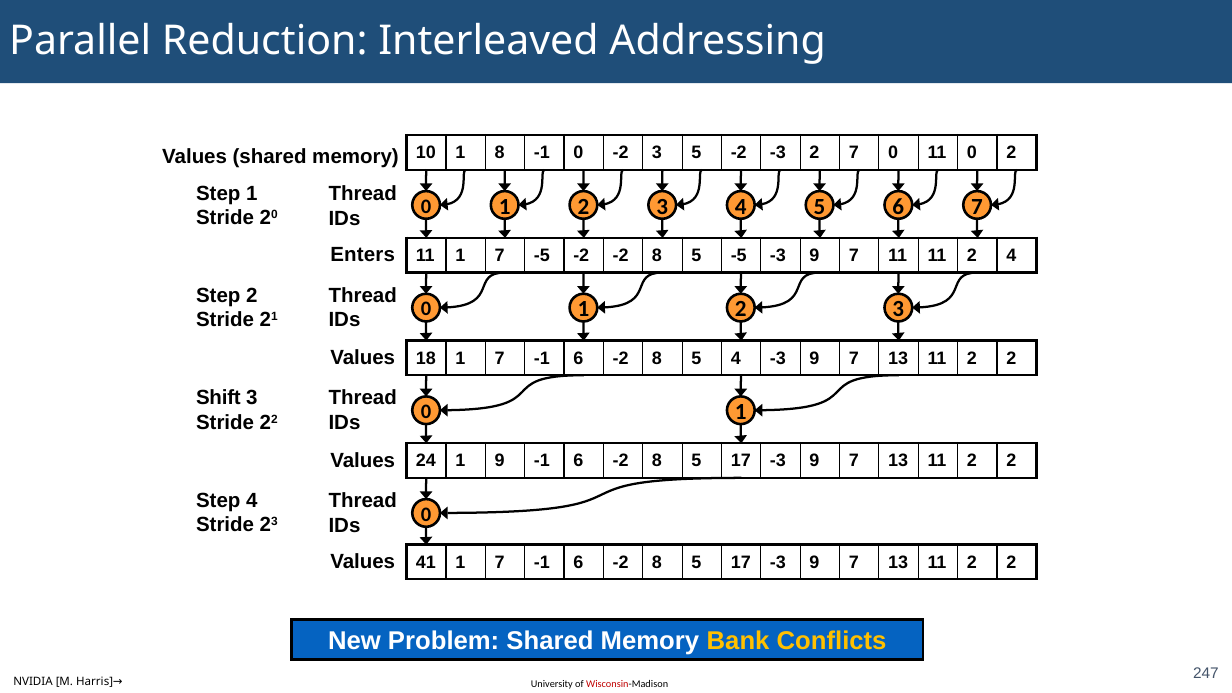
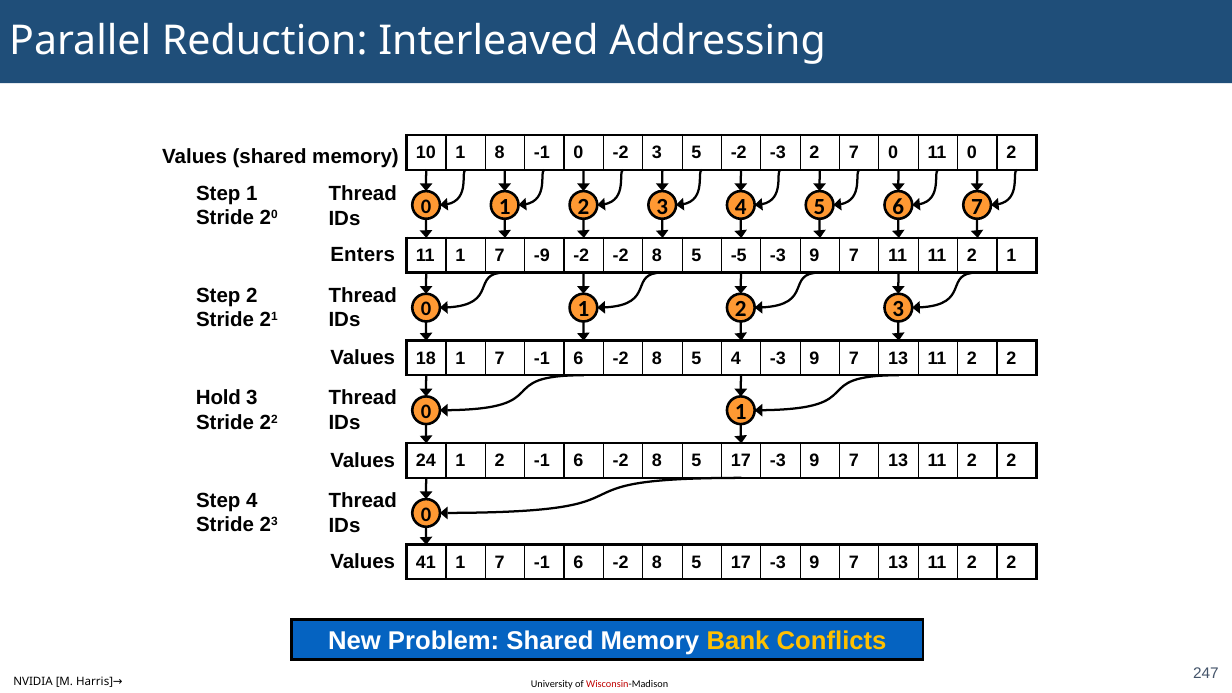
7 -5: -5 -> -9 (542, 256)
2 4: 4 -> 1 (1011, 256)
Shift: Shift -> Hold (218, 398)
24 1 9: 9 -> 2 (500, 461)
